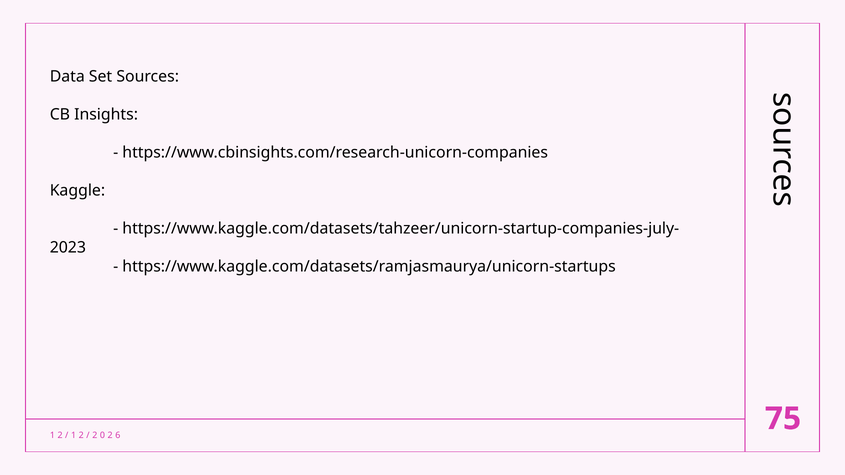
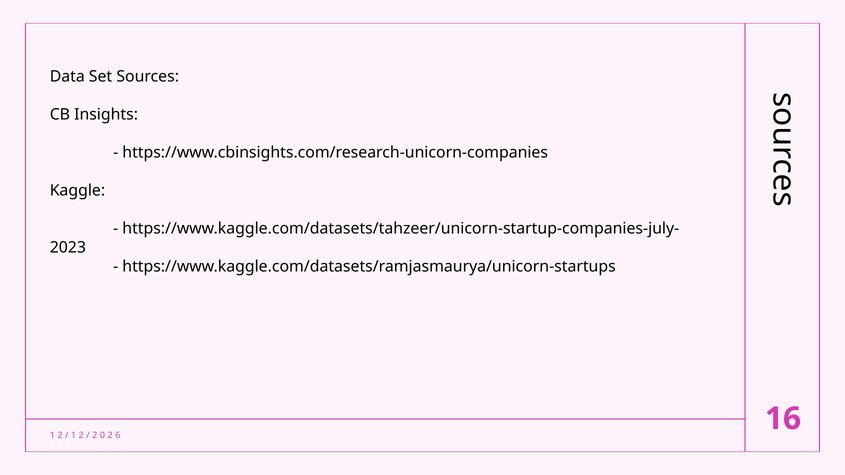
75: 75 -> 16 (783, 419)
